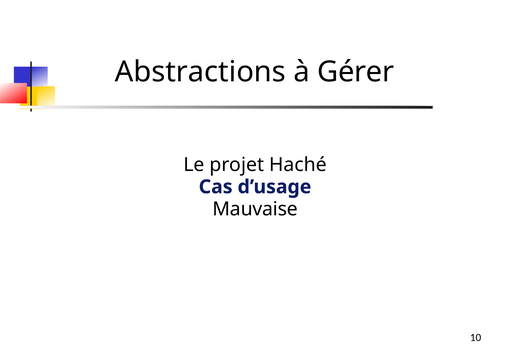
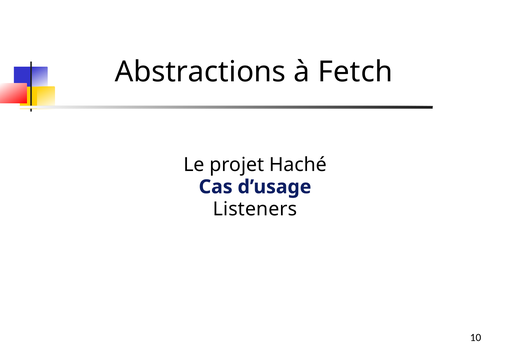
Gérer: Gérer -> Fetch (355, 72)
Mauvaise: Mauvaise -> Listeners (255, 209)
